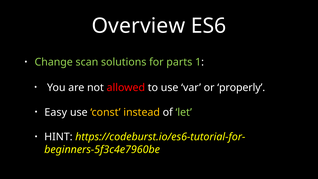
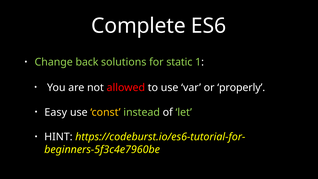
Overview: Overview -> Complete (139, 26)
scan: scan -> back (87, 62)
parts: parts -> static (179, 62)
instead colour: yellow -> light green (142, 112)
